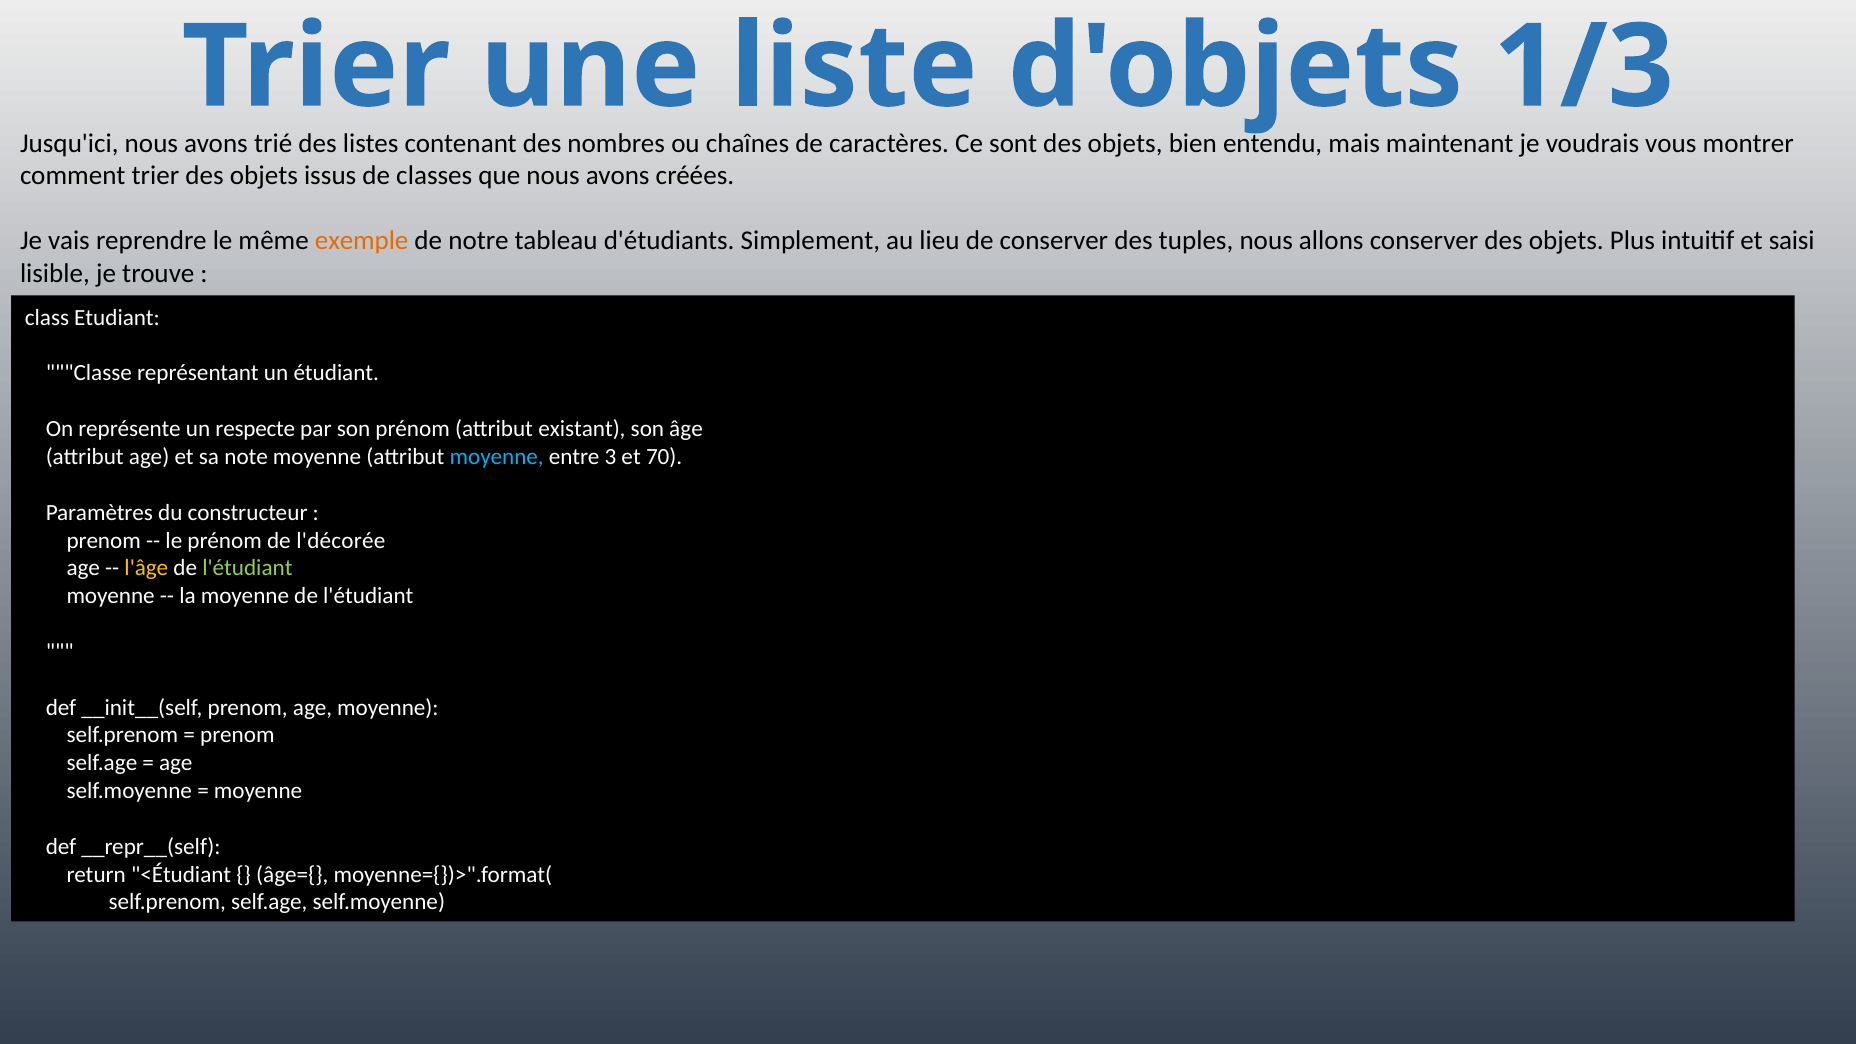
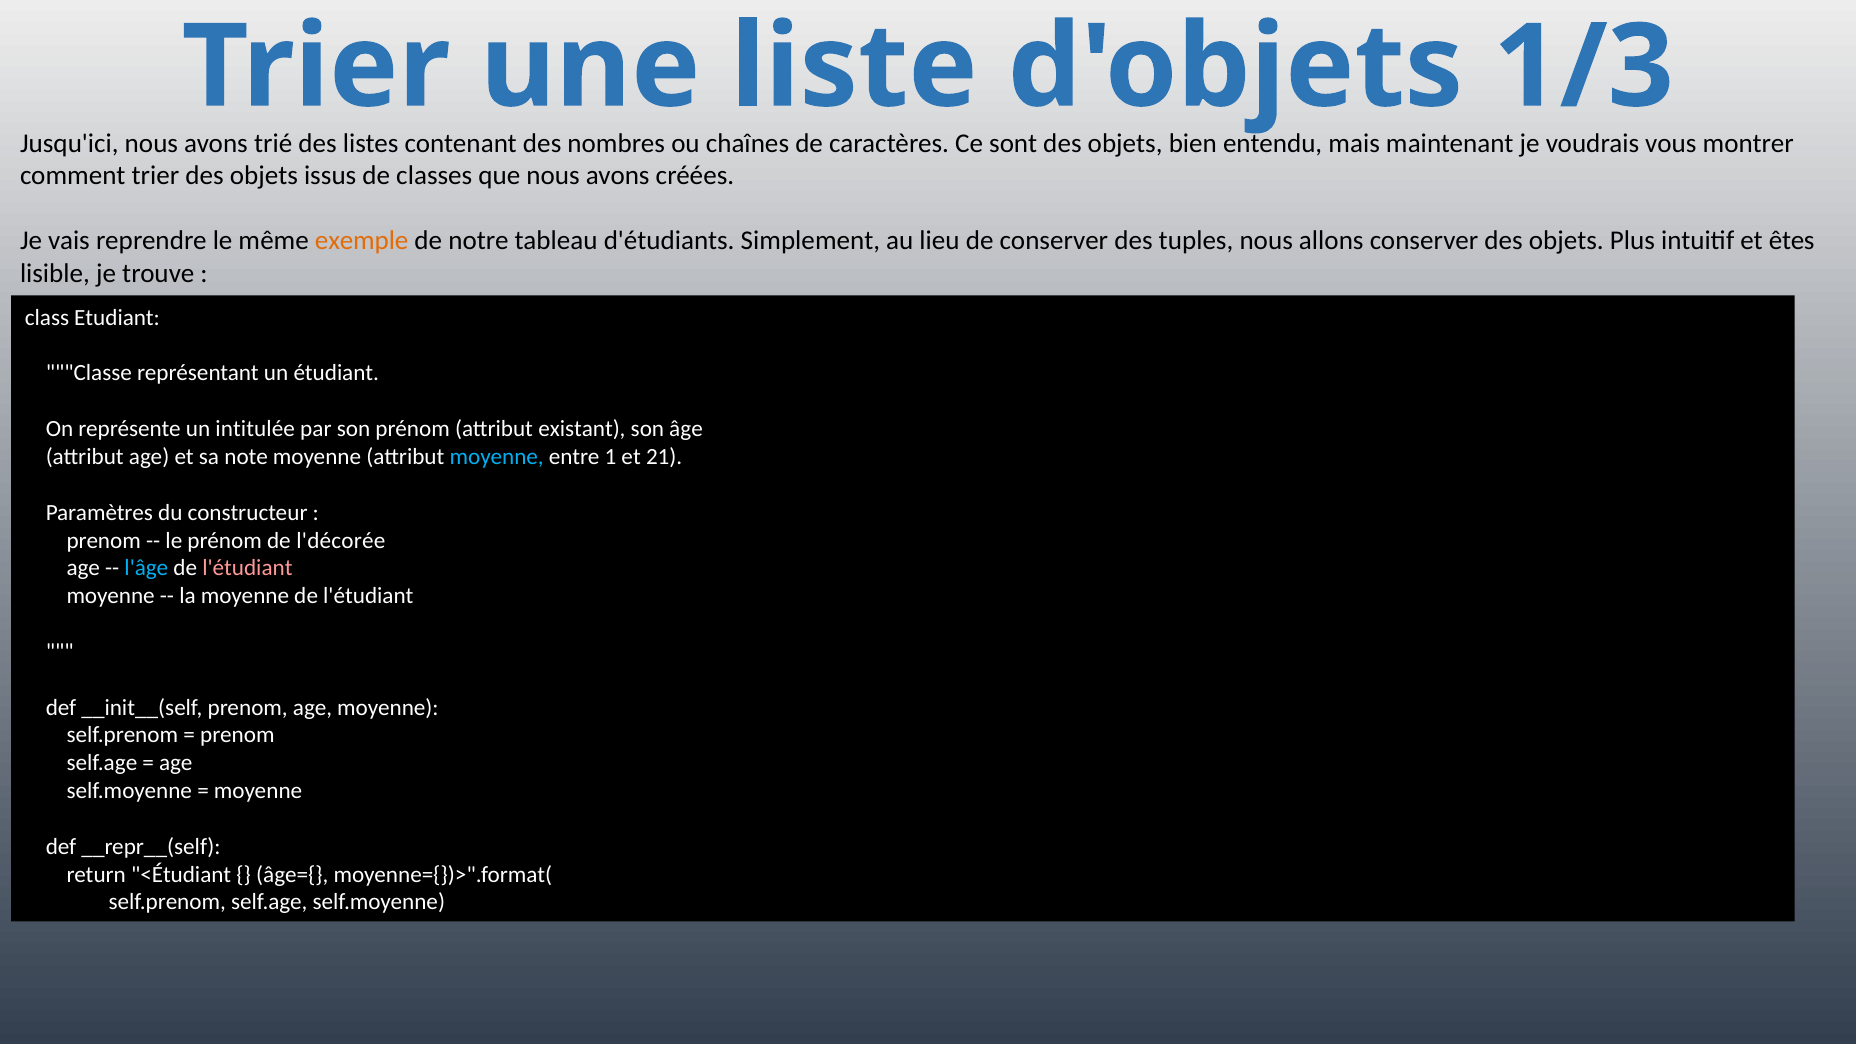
saisi: saisi -> êtes (1792, 241)
respecte: respecte -> intitulée (255, 429)
3: 3 -> 1 (610, 457)
70: 70 -> 21 (664, 457)
l'âge colour: yellow -> light blue (146, 568)
l'étudiant colour: light green -> pink (247, 568)
